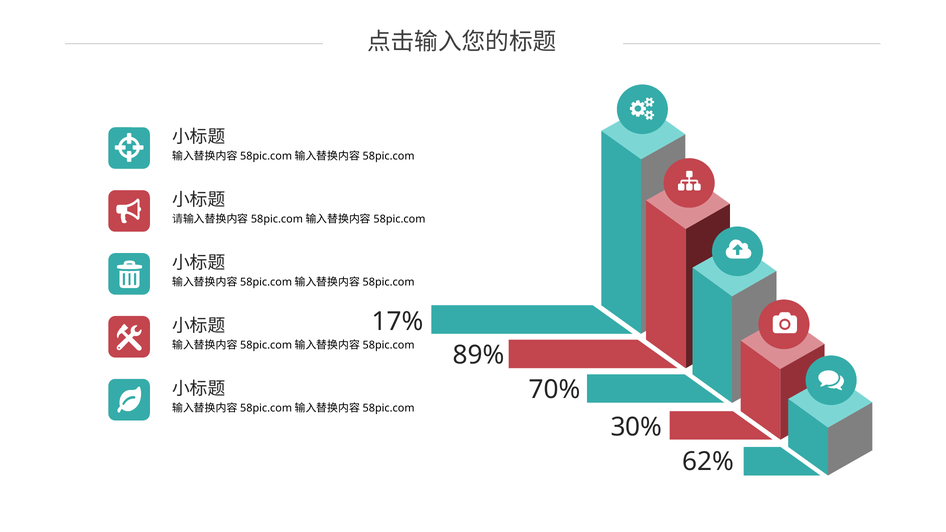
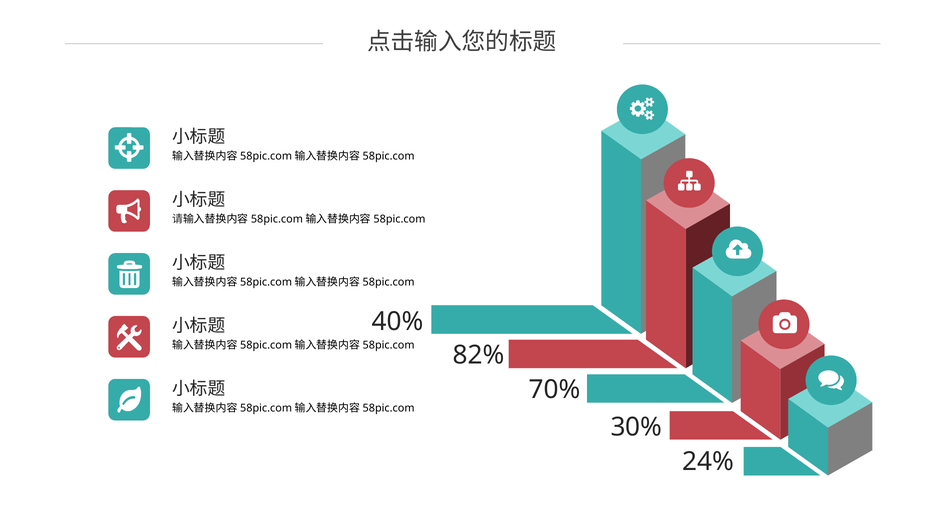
17%: 17% -> 40% (397, 322)
89%: 89% -> 82% (478, 355)
62%: 62% -> 24% (708, 462)
